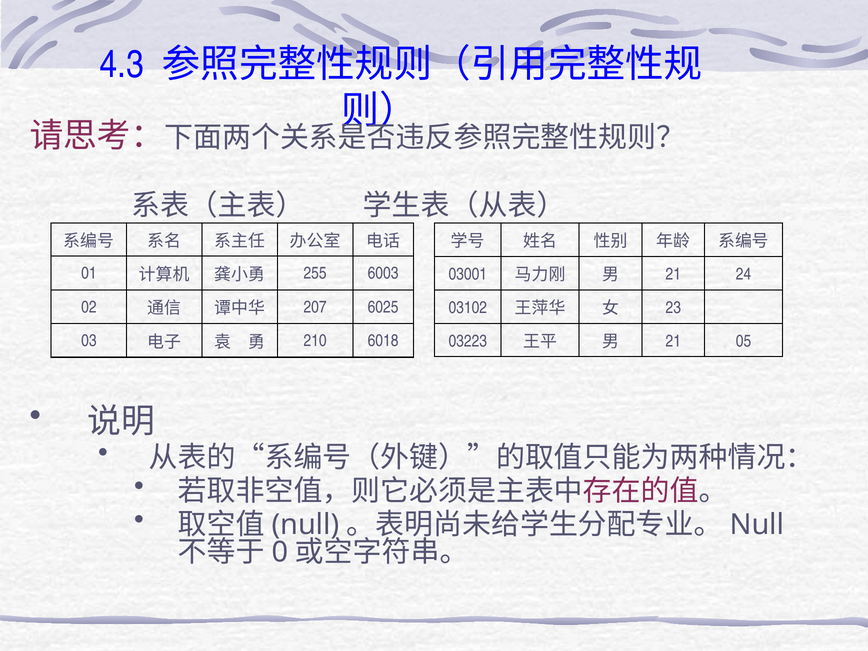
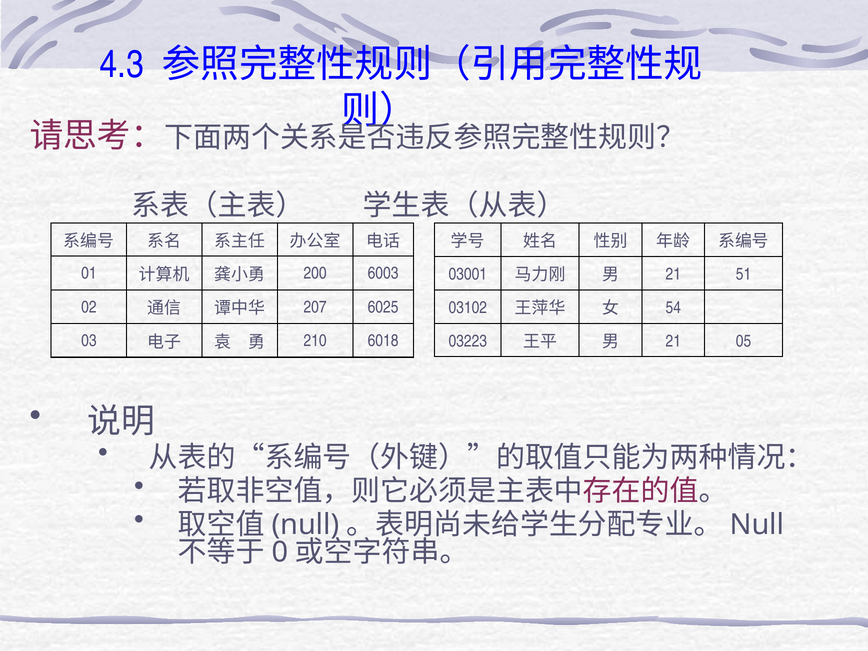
255: 255 -> 200 (315, 273)
24: 24 -> 51 (744, 274)
23: 23 -> 54 (673, 308)
